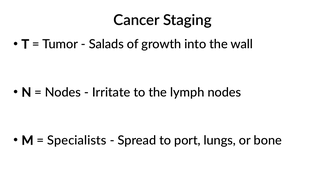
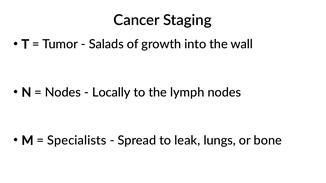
Irritate: Irritate -> Locally (111, 93)
port: port -> leak (187, 141)
